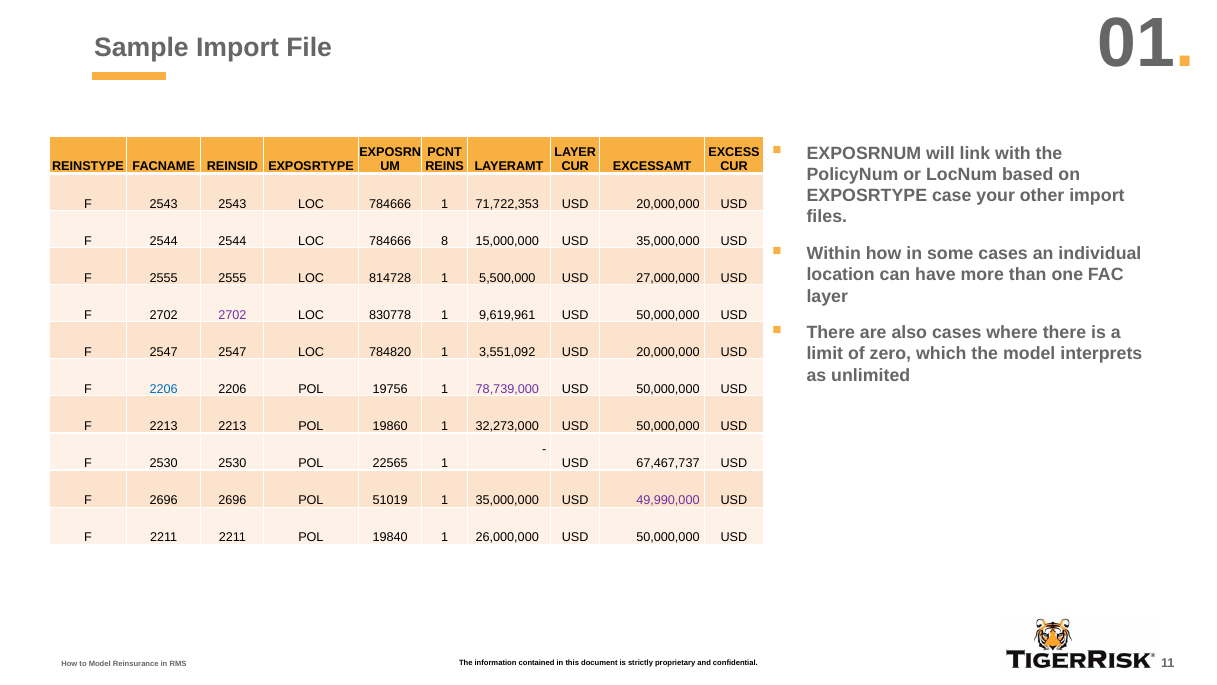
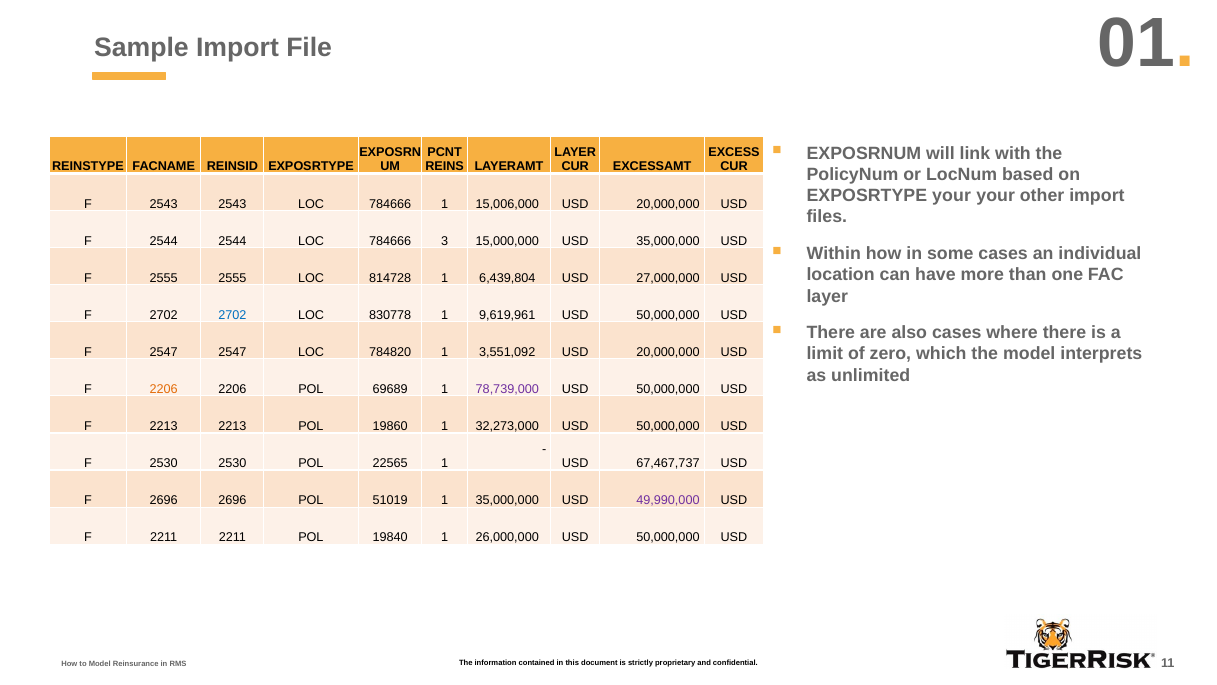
EXPOSRTYPE case: case -> your (952, 196)
71,722,353: 71,722,353 -> 15,006,000 (507, 204)
8: 8 -> 3 (445, 241)
5,500,000: 5,500,000 -> 6,439,804 (507, 278)
2702 colour: purple -> blue (232, 315)
2206 colour: blue -> orange (164, 389)
19756: 19756 -> 69689 (390, 389)
